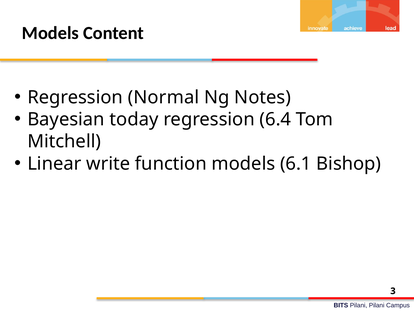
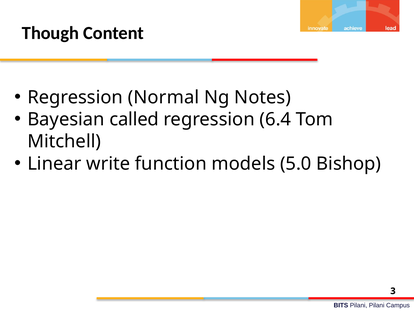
Models: Models -> Though (50, 33)
today: today -> called (134, 119)
6.1: 6.1 -> 5.0 (296, 163)
